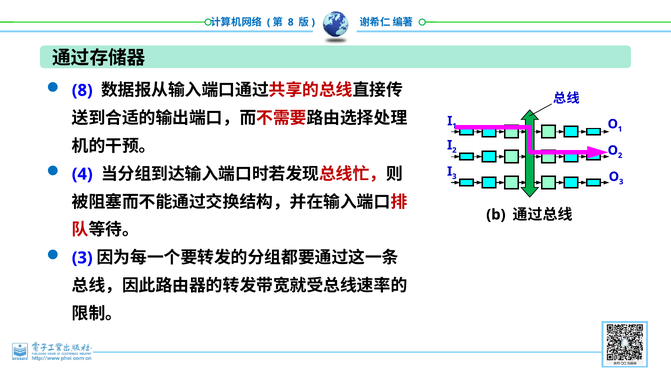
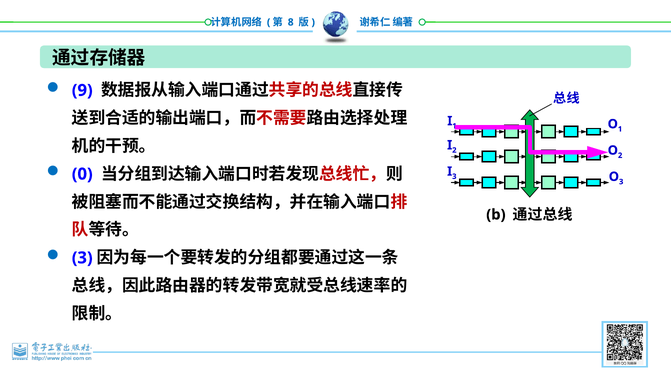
8: 8 -> 9 (82, 90)
4: 4 -> 0 (82, 174)
